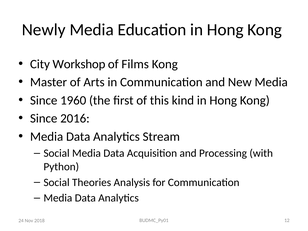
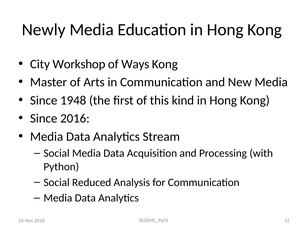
Films: Films -> Ways (135, 64)
1960: 1960 -> 1948 (73, 100)
Theories: Theories -> Reduced (92, 182)
